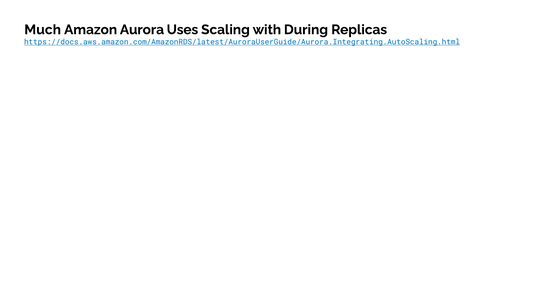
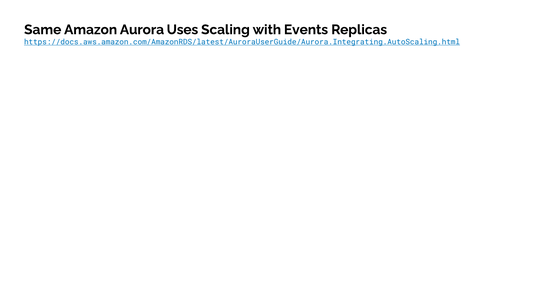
Much: Much -> Same (43, 30)
During: During -> Events (306, 30)
